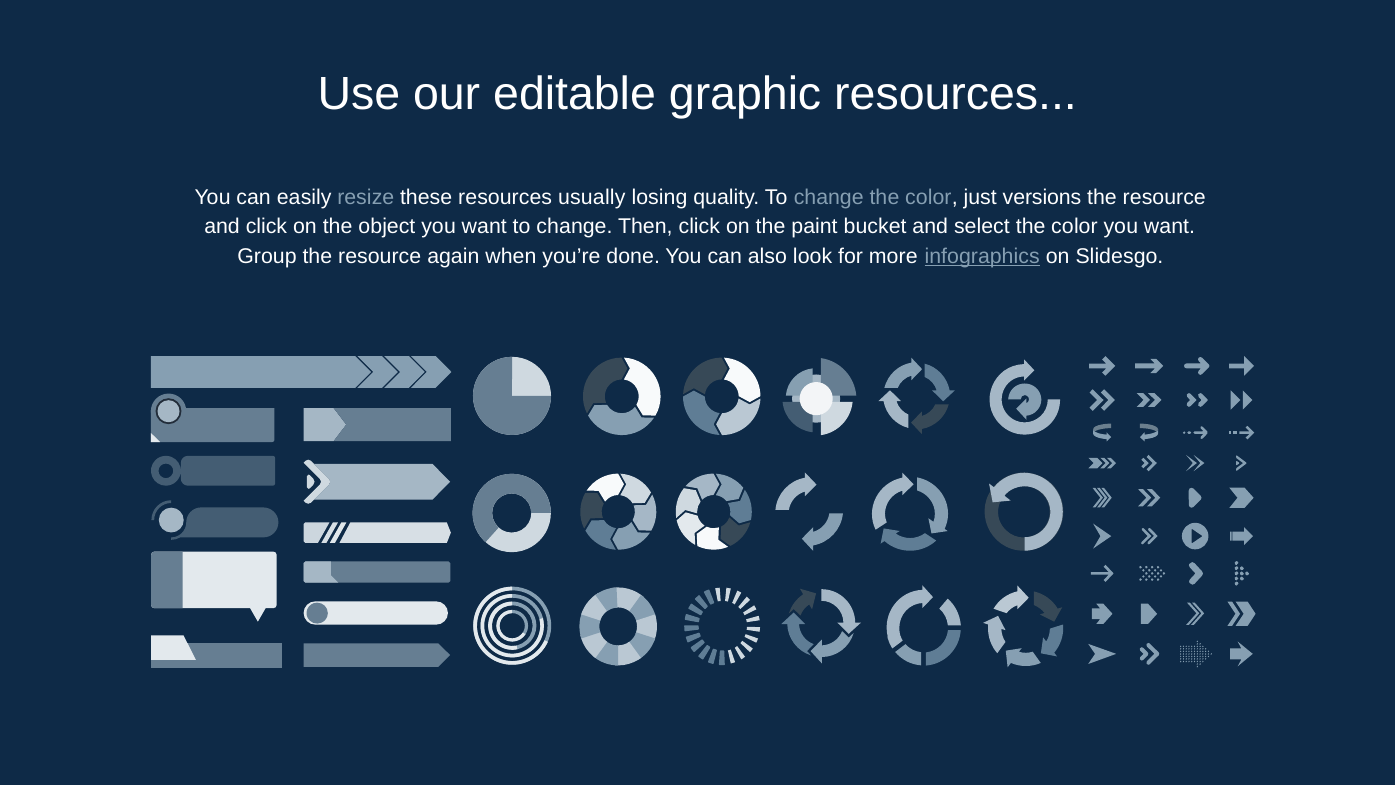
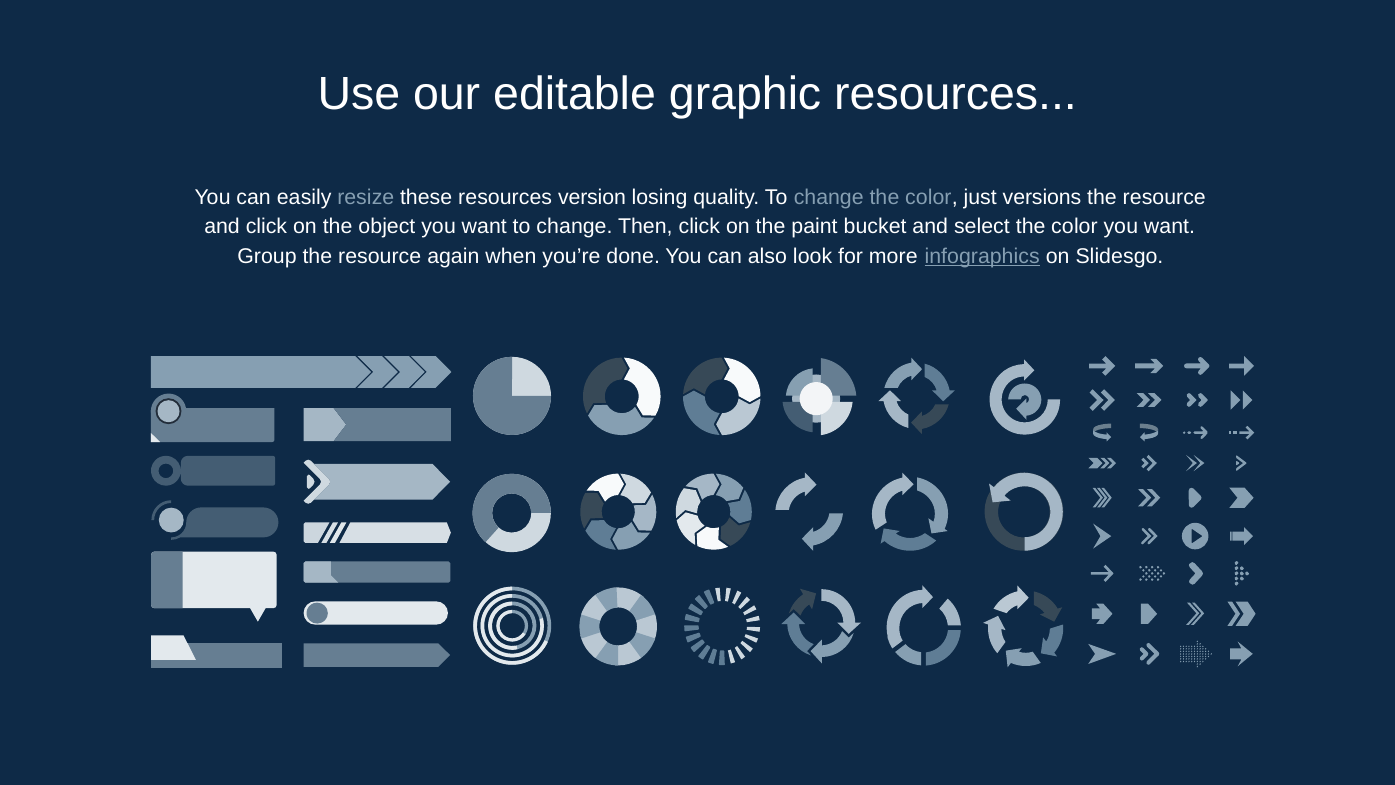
usually: usually -> version (592, 197)
